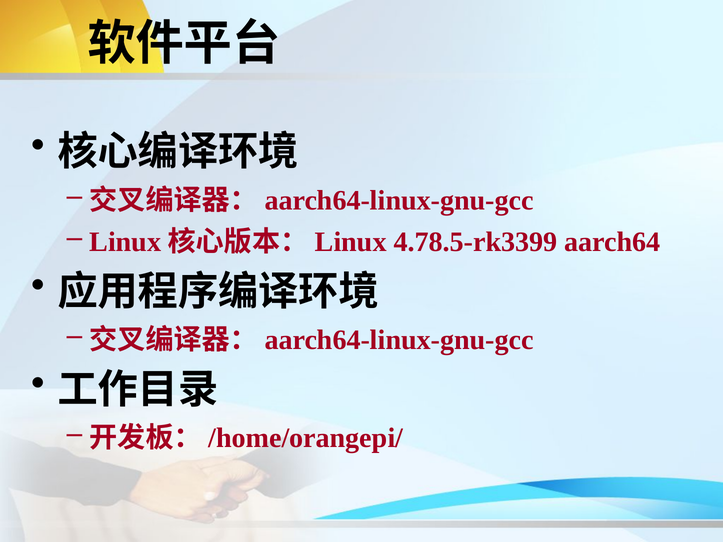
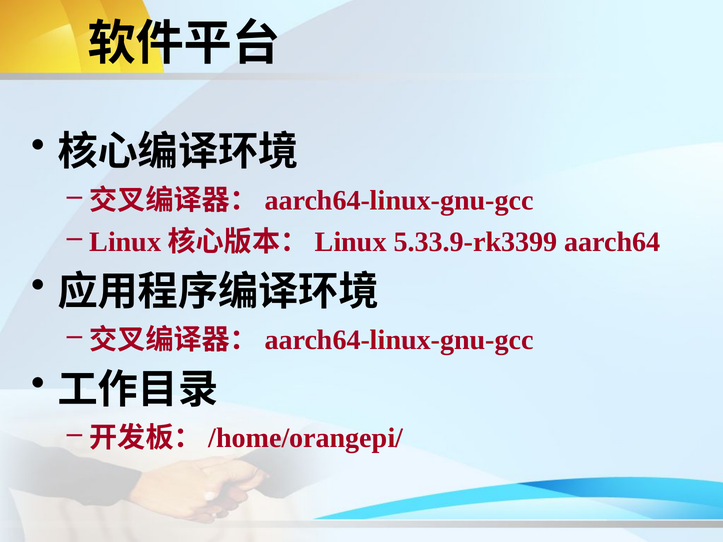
4.78.5-rk3399: 4.78.5-rk3399 -> 5.33.9-rk3399 (475, 242)
